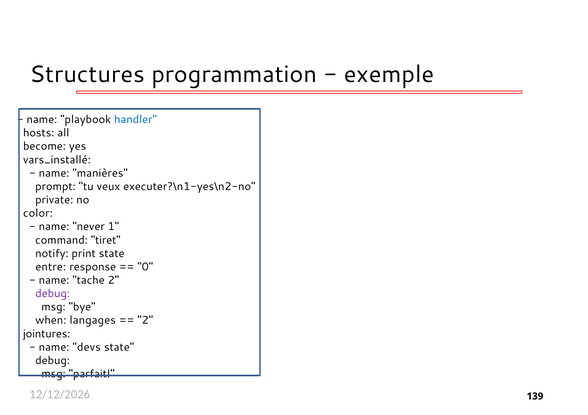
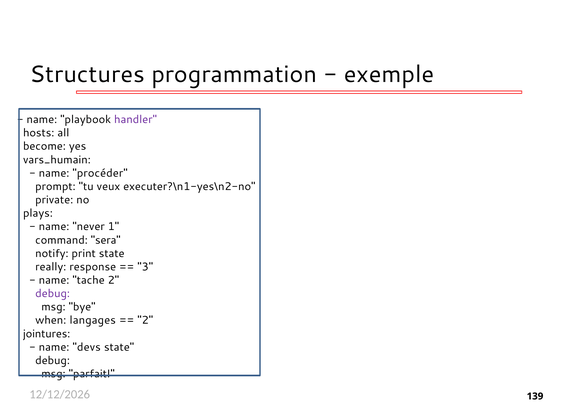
handler colour: blue -> purple (135, 120)
vars_installé: vars_installé -> vars_humain (57, 160)
manières: manières -> procéder (100, 173)
color: color -> plays (38, 213)
tiret: tiret -> sera (106, 240)
entre: entre -> really (51, 267)
0: 0 -> 3 (145, 267)
